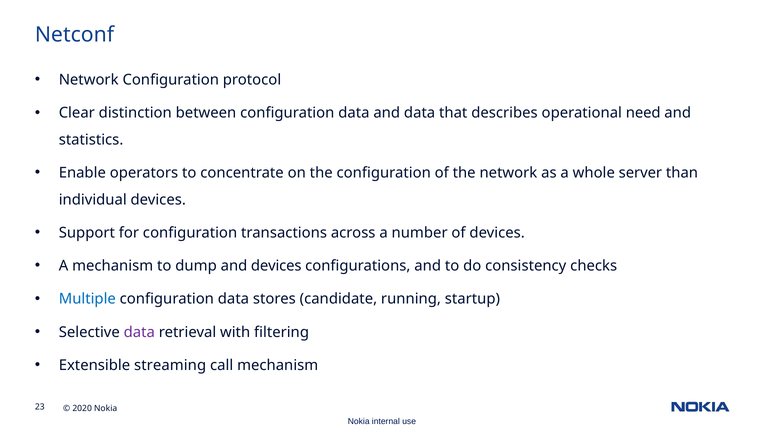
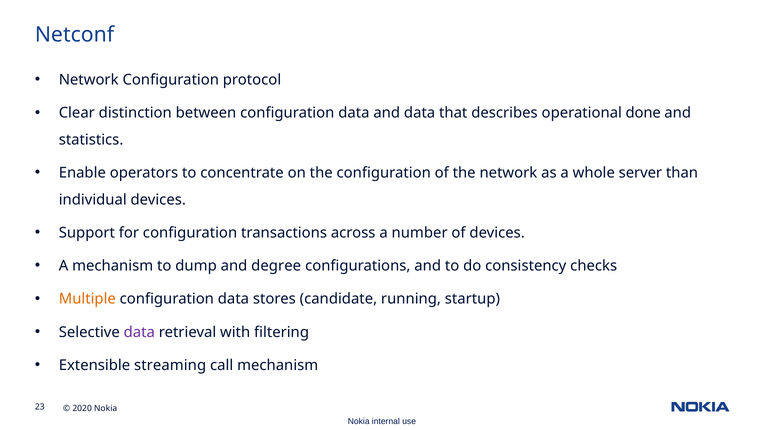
need: need -> done (643, 113)
and devices: devices -> degree (276, 266)
Multiple colour: blue -> orange (87, 299)
